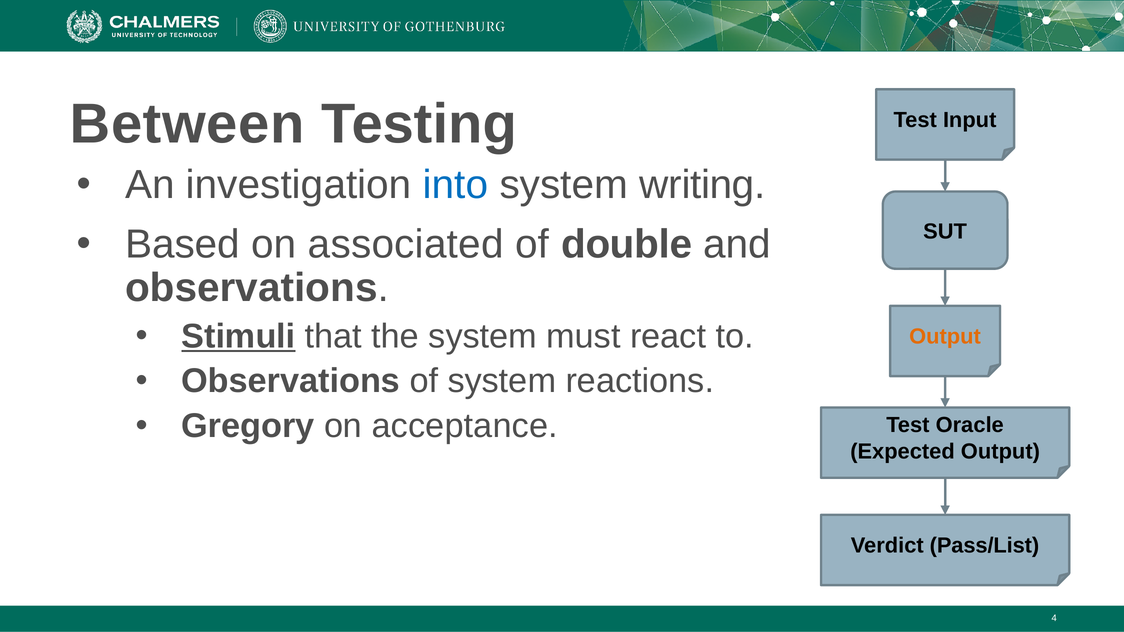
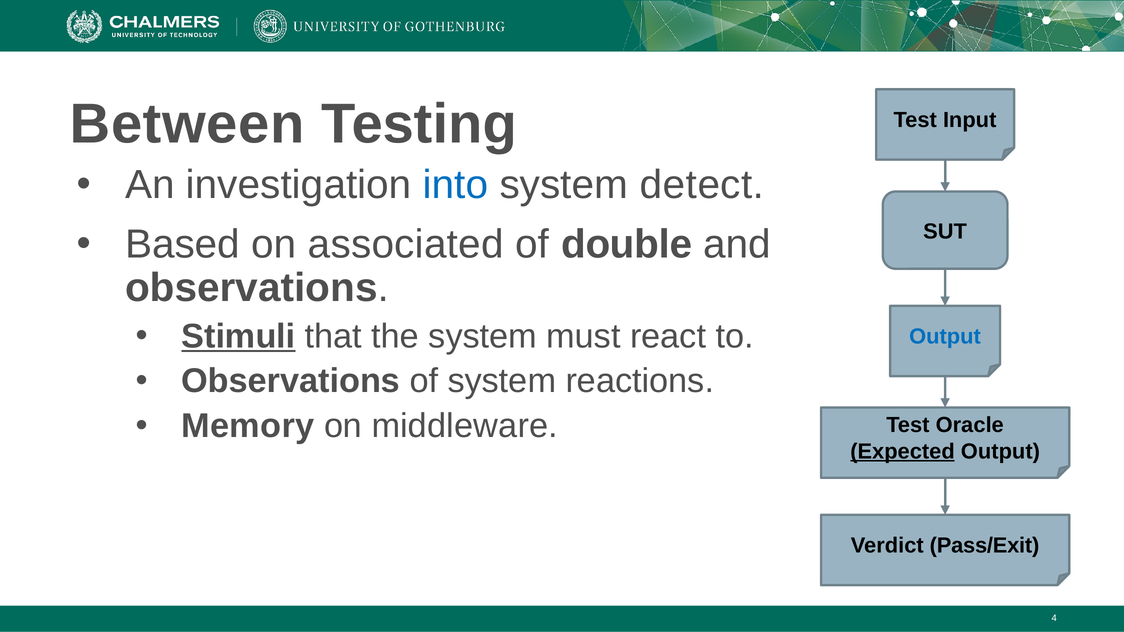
writing: writing -> detect (702, 185)
Output colour: orange -> blue (945, 337)
Gregory: Gregory -> Memory (248, 426)
acceptance: acceptance -> middleware (465, 426)
Expected underline: none -> present (902, 452)
Pass/List: Pass/List -> Pass/Exit (985, 546)
